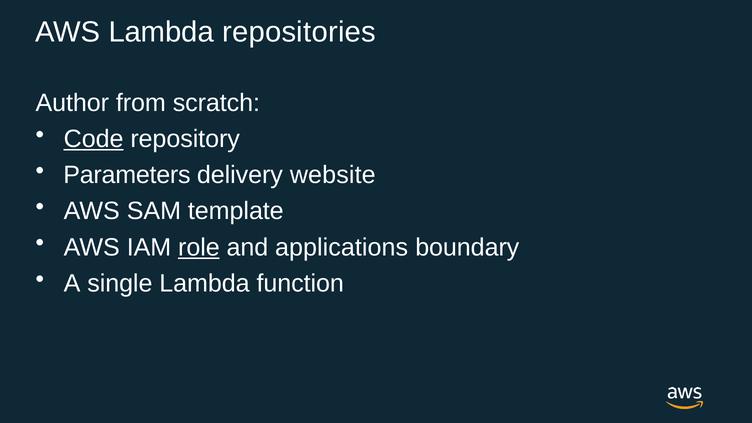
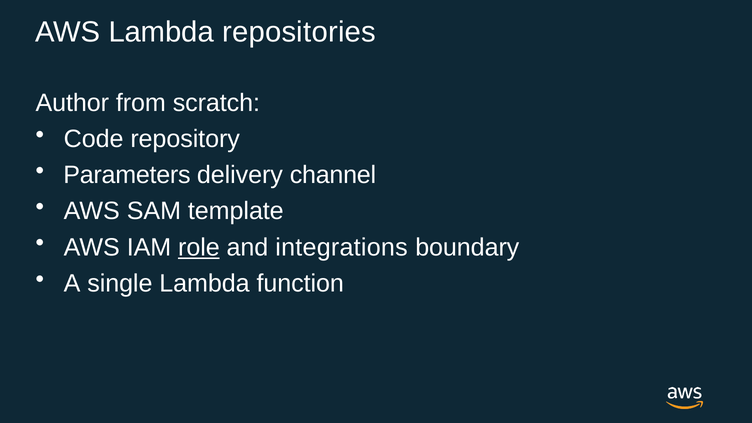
Code underline: present -> none (94, 139)
website: website -> channel (333, 175)
applications: applications -> integrations (342, 247)
